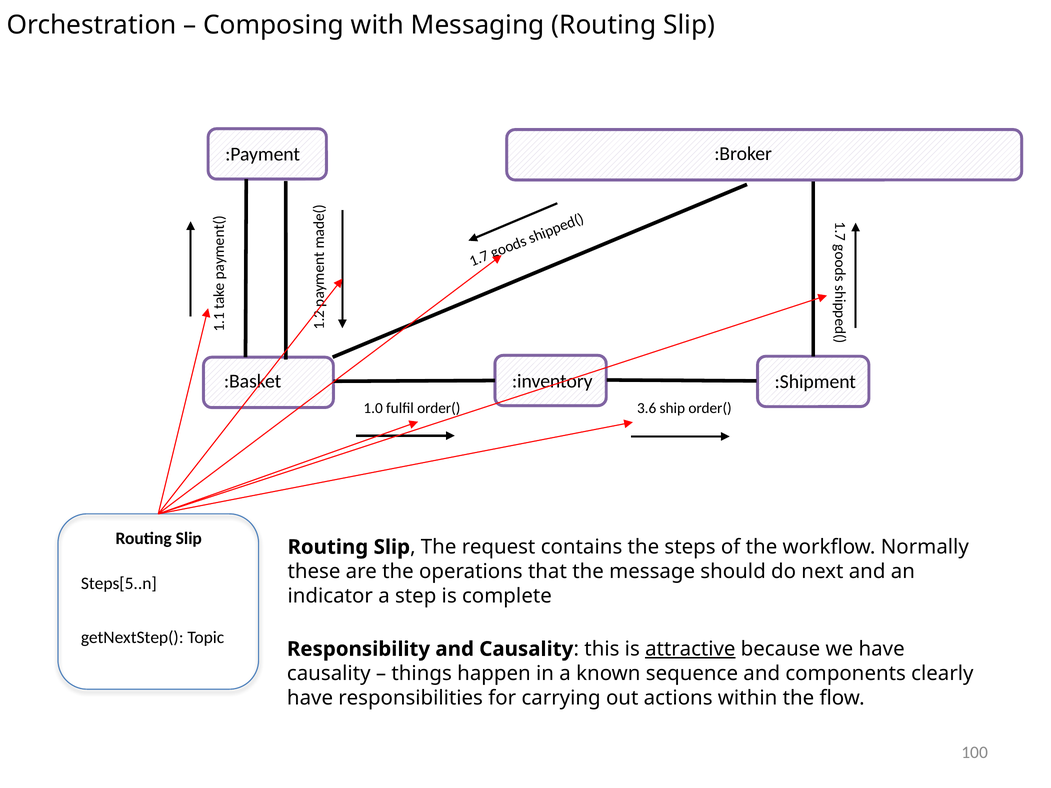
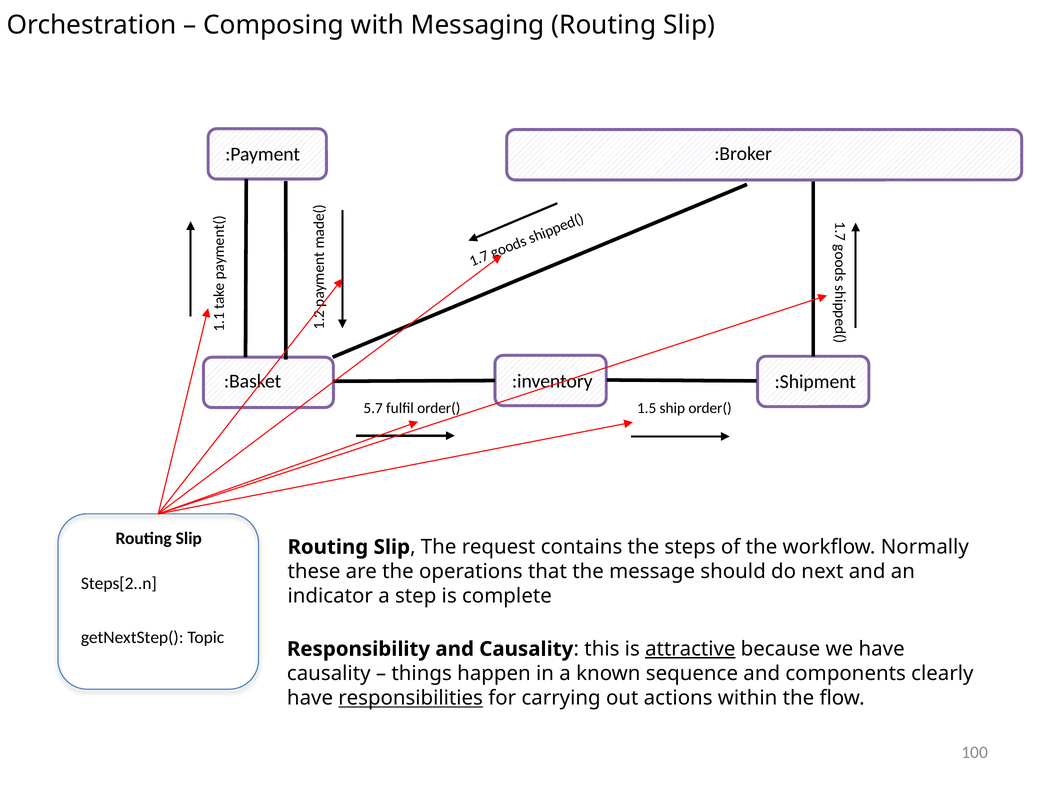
1.0: 1.0 -> 5.7 (373, 409)
3.6: 3.6 -> 1.5 (647, 409)
Steps[5..n: Steps[5..n -> Steps[2..n (119, 584)
responsibilities underline: none -> present (411, 698)
